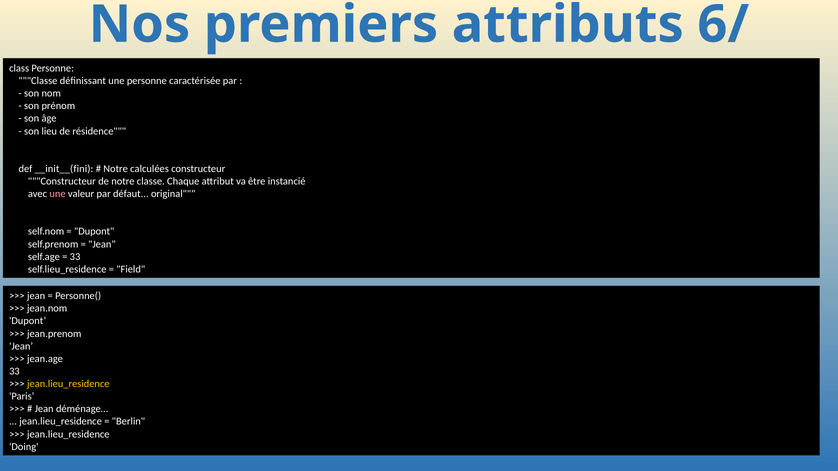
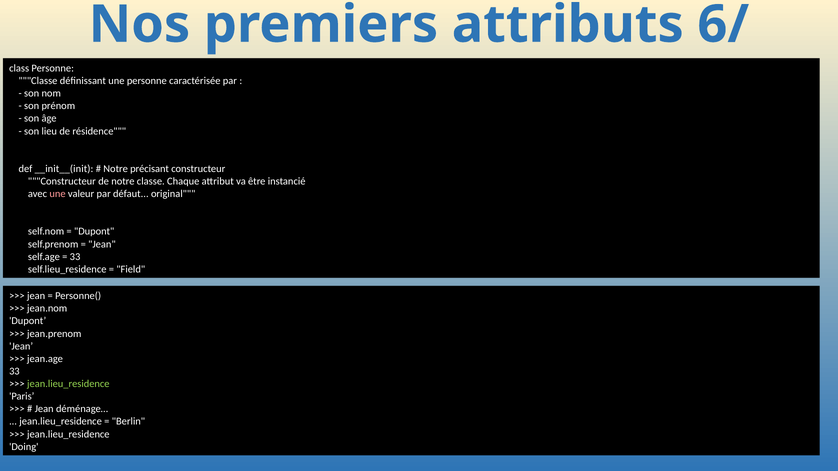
__init__(fini: __init__(fini -> __init__(init (64, 169)
calculées: calculées -> précisant (150, 169)
jean.lieu_residence colour: yellow -> light green (68, 384)
